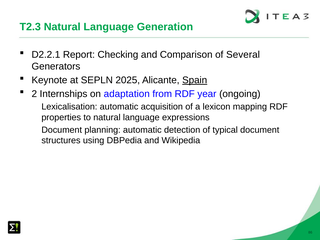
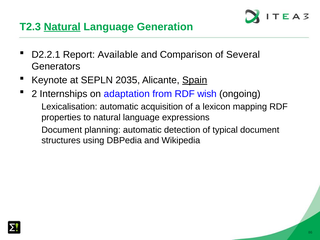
Natural underline: none -> present (62, 27)
Checking: Checking -> Available (118, 55)
2025: 2025 -> 2035 (128, 80)
year: year -> wish (207, 94)
